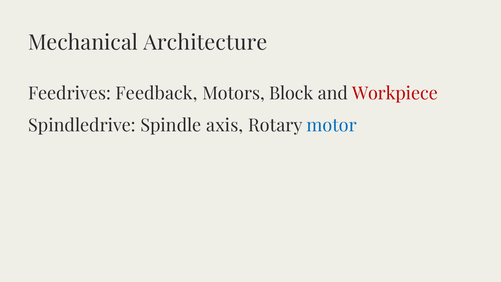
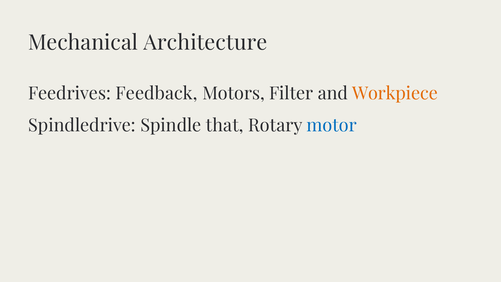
Block: Block -> Filter (291, 94)
Workpiece colour: red -> orange (395, 94)
axis: axis -> that (225, 125)
